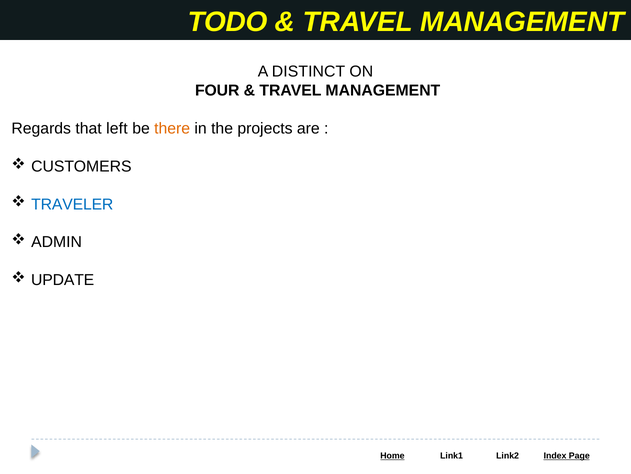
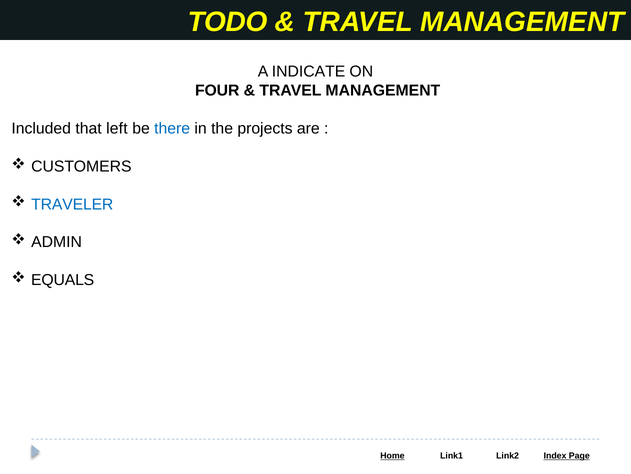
DISTINCT: DISTINCT -> INDICATE (309, 71)
Regards: Regards -> Included (41, 128)
there colour: orange -> blue (172, 128)
UPDATE: UPDATE -> EQUALS (63, 280)
